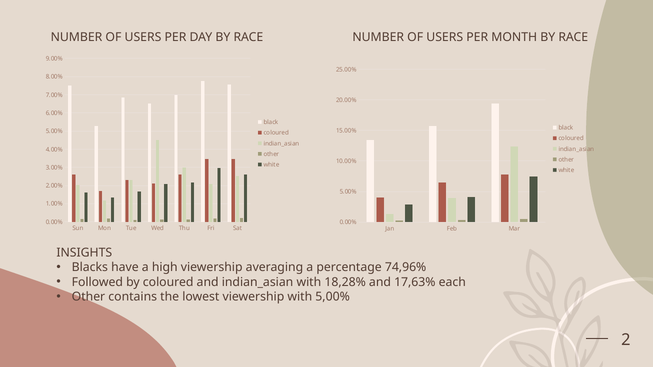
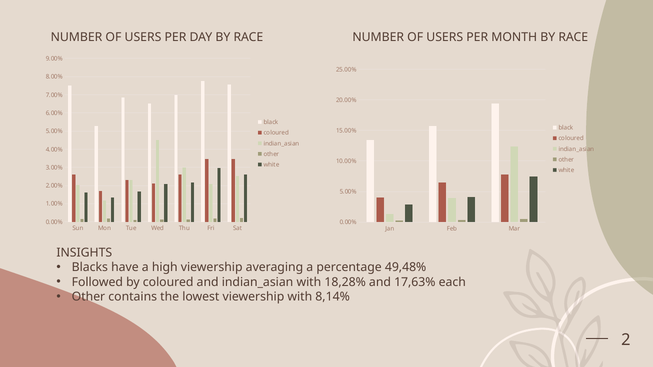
74,96%: 74,96% -> 49,48% (406, 268)
5,00%: 5,00% -> 8,14% (333, 297)
